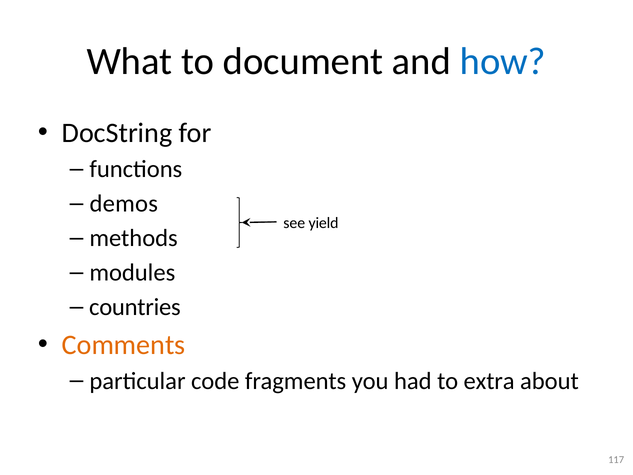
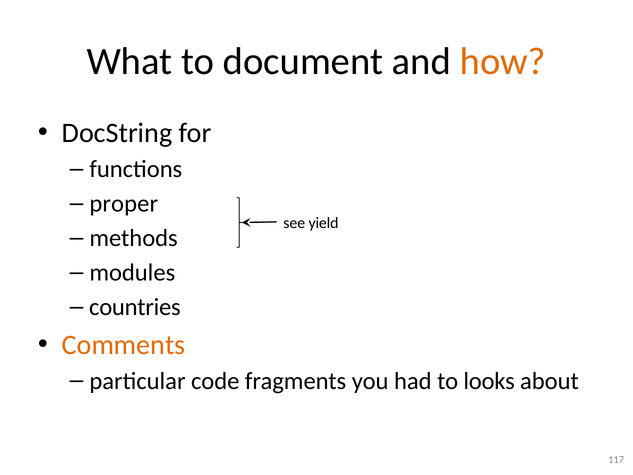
how colour: blue -> orange (503, 61)
demos: demos -> proper (124, 204)
extra: extra -> looks (489, 381)
